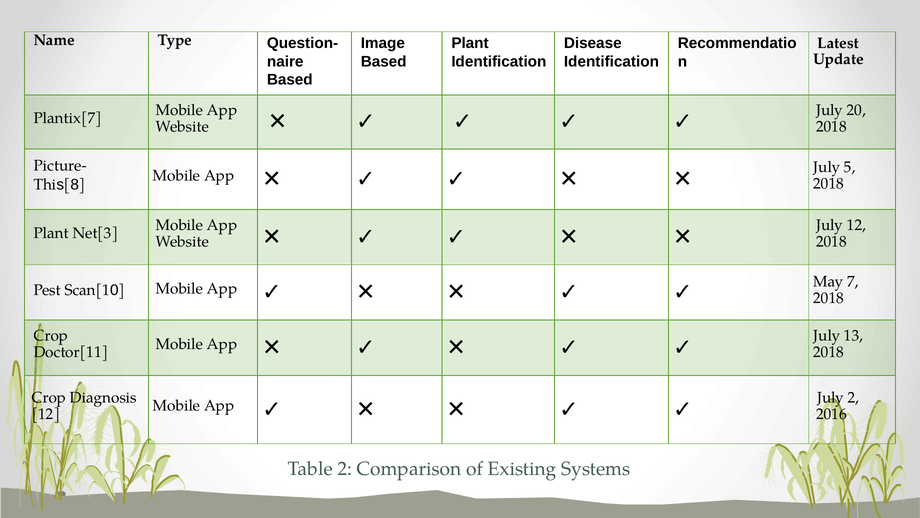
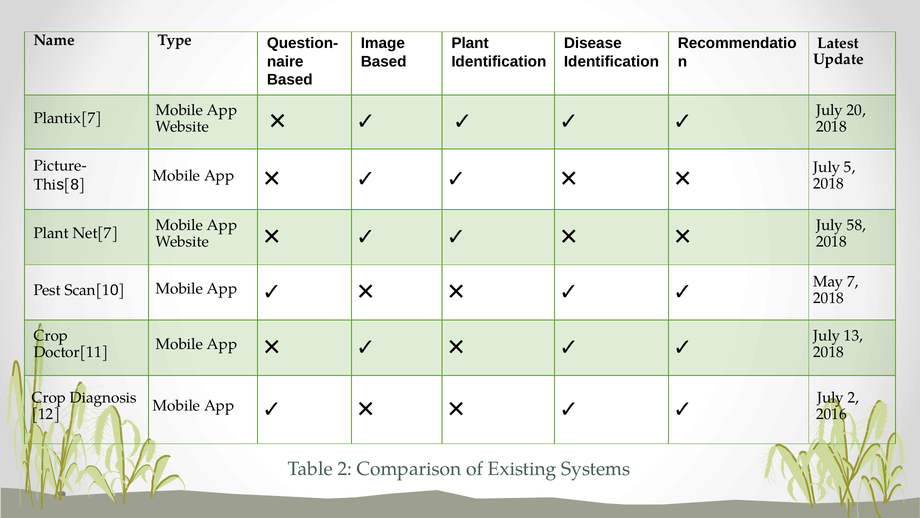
Net[3: Net[3 -> Net[7 (95, 233)
July 12: 12 -> 58 (856, 225)
